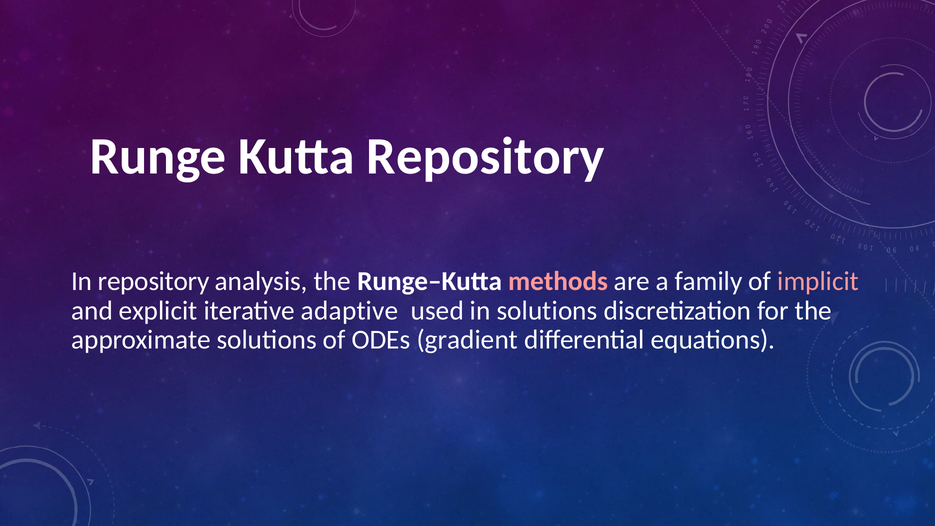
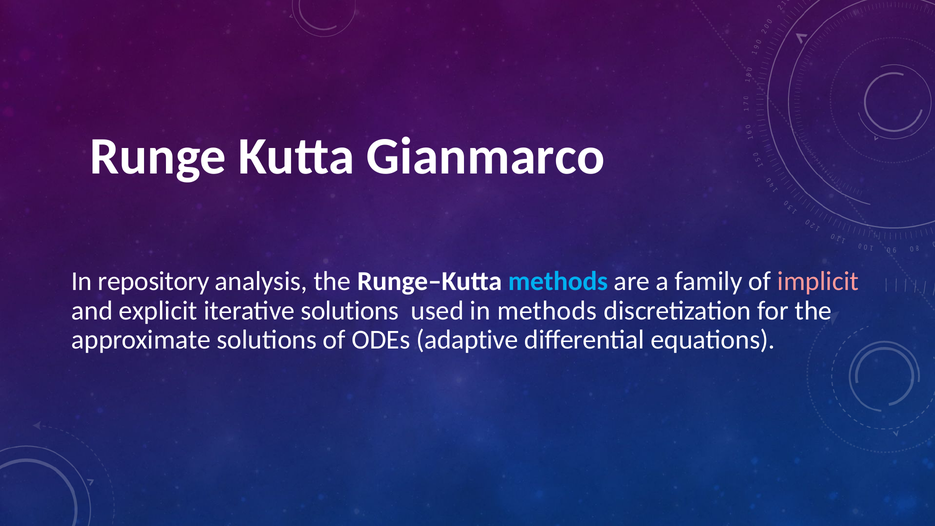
Kutta Repository: Repository -> Gianmarco (486, 156)
methods colour: pink -> light blue (558, 281)
iterative adaptive: adaptive -> solutions (350, 310)
in solutions: solutions -> methods (547, 310)
gradient: gradient -> adaptive (467, 340)
